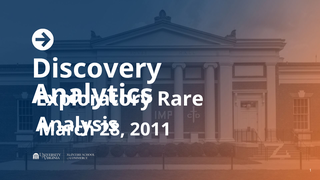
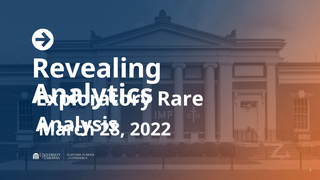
Discovery: Discovery -> Revealing (97, 69)
2011: 2011 -> 2022 (150, 129)
